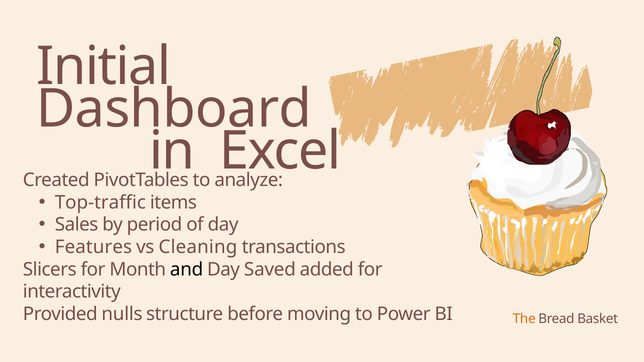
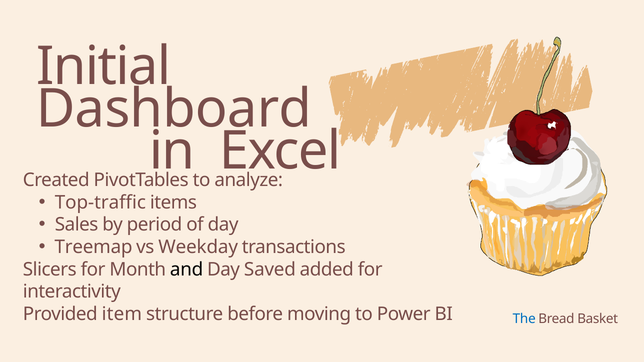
Features: Features -> Treemap (94, 247)
Cleaning: Cleaning -> Weekday (198, 247)
nulls: nulls -> item (122, 314)
The colour: orange -> blue (524, 319)
